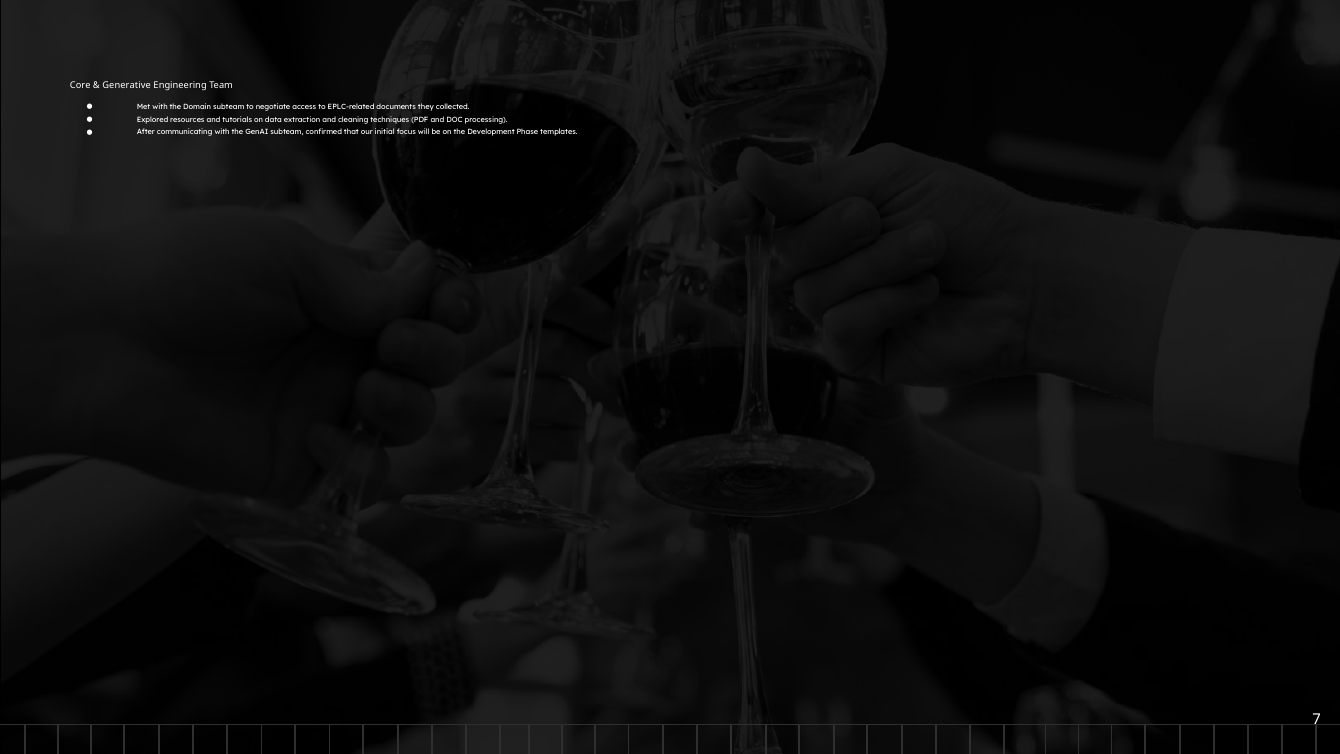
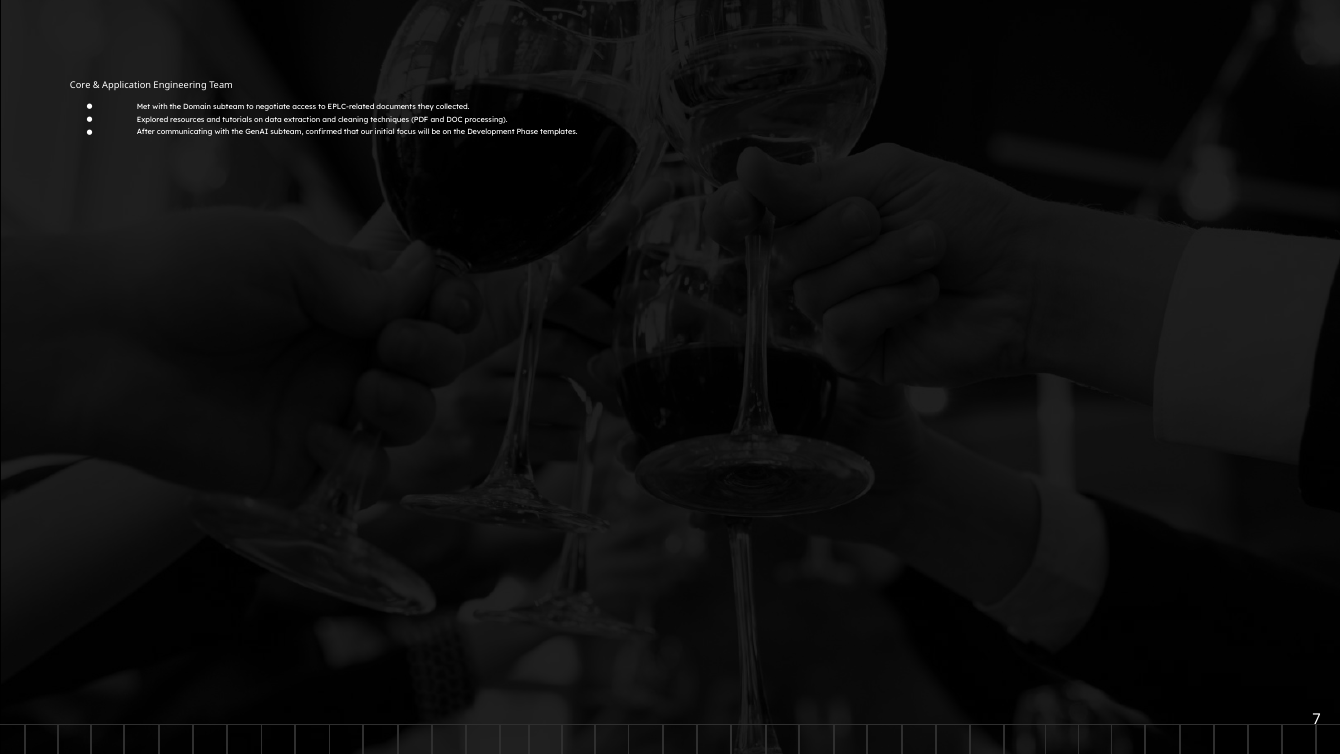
Generative: Generative -> Application (127, 86)
